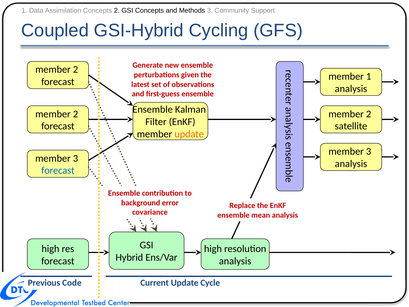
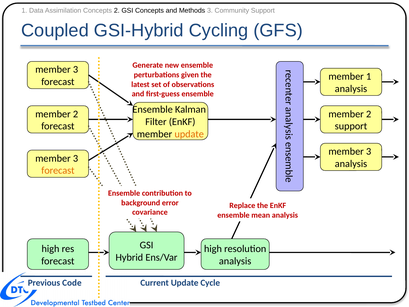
2: 2 -> 3 (76, 70)
satellite: satellite -> support (351, 126)
forecast colour: blue -> orange (58, 170)
